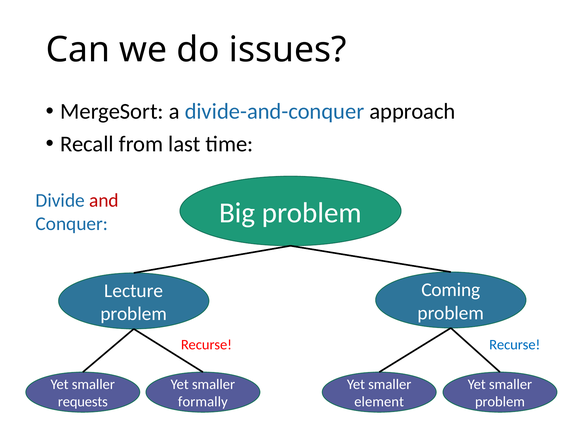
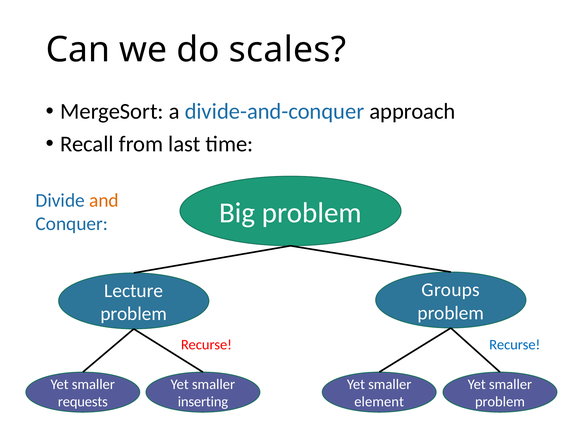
issues: issues -> scales (288, 50)
and colour: red -> orange (104, 200)
Coming: Coming -> Groups (451, 290)
formally: formally -> inserting (203, 402)
